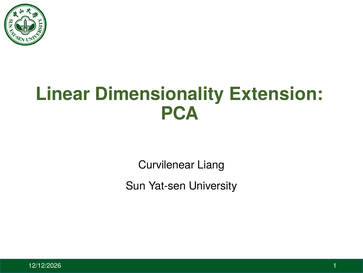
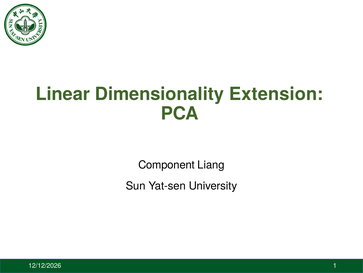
Curvilenear: Curvilenear -> Component (166, 164)
